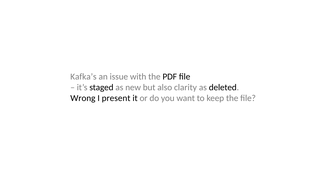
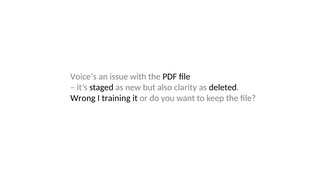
Kafka’s: Kafka’s -> Voice’s (83, 77)
present: present -> training (116, 98)
